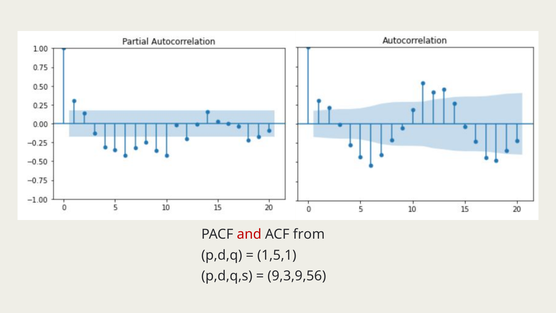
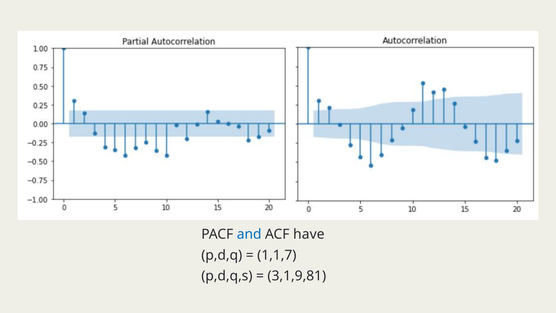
and colour: red -> blue (249, 234)
from: from -> have (309, 234)
1,5,1: 1,5,1 -> 1,1,7 (277, 255)
9,3,9,56: 9,3,9,56 -> 3,1,9,81 (297, 276)
